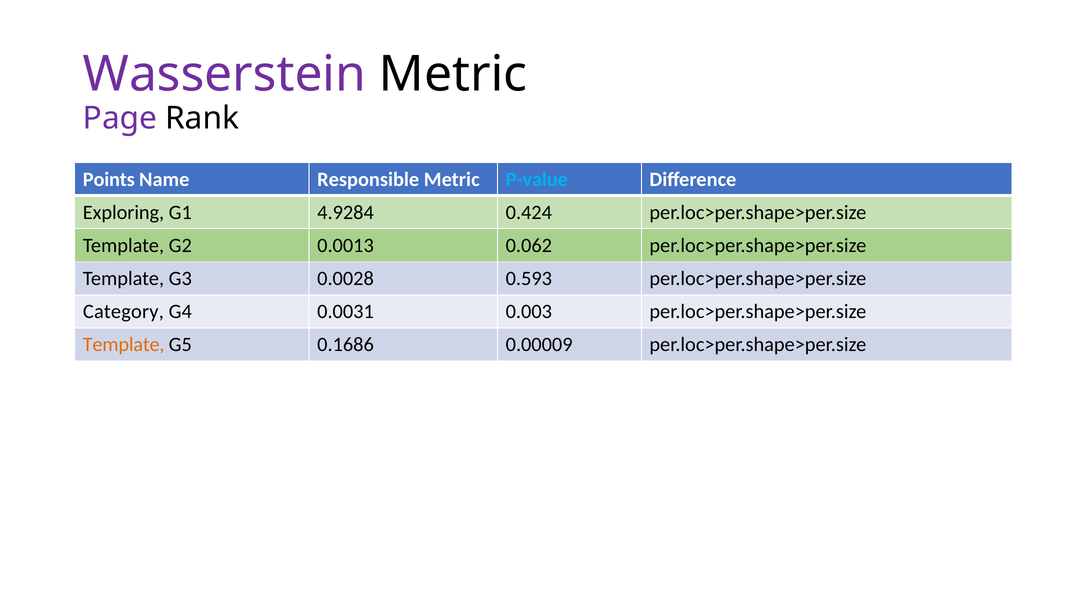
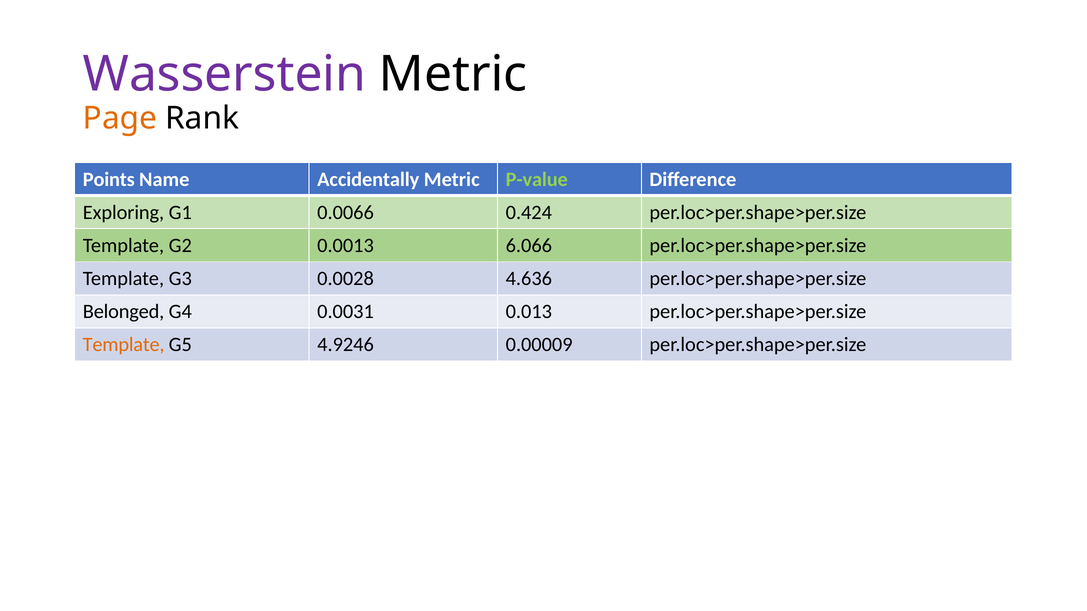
Page colour: purple -> orange (120, 118)
Responsible: Responsible -> Accidentally (368, 180)
P-value colour: light blue -> light green (537, 180)
4.9284: 4.9284 -> 0.0066 (346, 213)
0.062: 0.062 -> 6.066 (529, 246)
0.593: 0.593 -> 4.636 (529, 279)
Category: Category -> Belonged (124, 312)
0.003: 0.003 -> 0.013 (529, 312)
0.1686: 0.1686 -> 4.9246 (346, 345)
